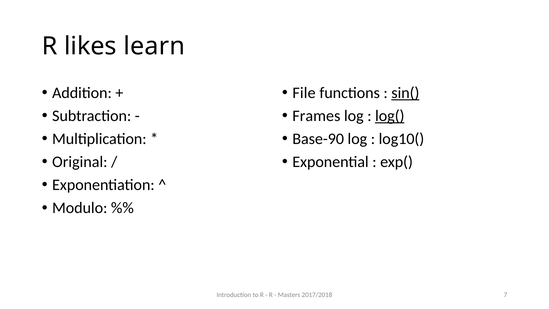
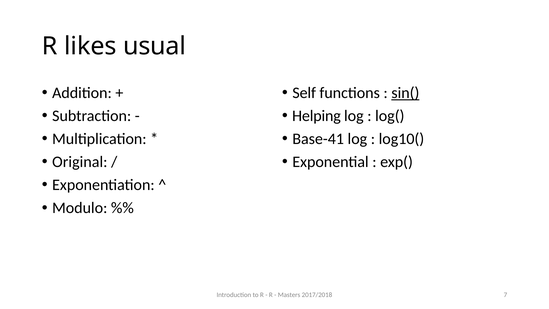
learn: learn -> usual (154, 46)
File: File -> Self (304, 93)
Frames: Frames -> Helping (316, 116)
log( underline: present -> none (390, 116)
Base-90: Base-90 -> Base-41 (318, 139)
